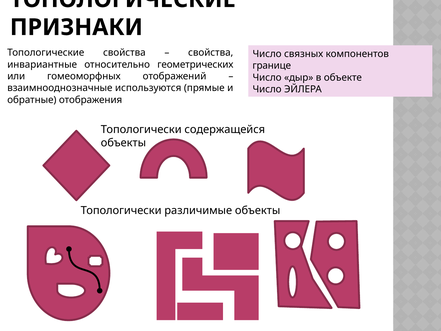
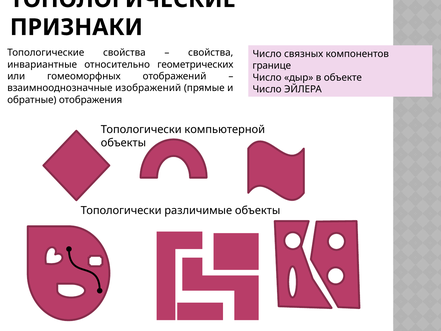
используются: используются -> изображений (148, 88)
содержащейся: содержащейся -> компьютерной (225, 129)
